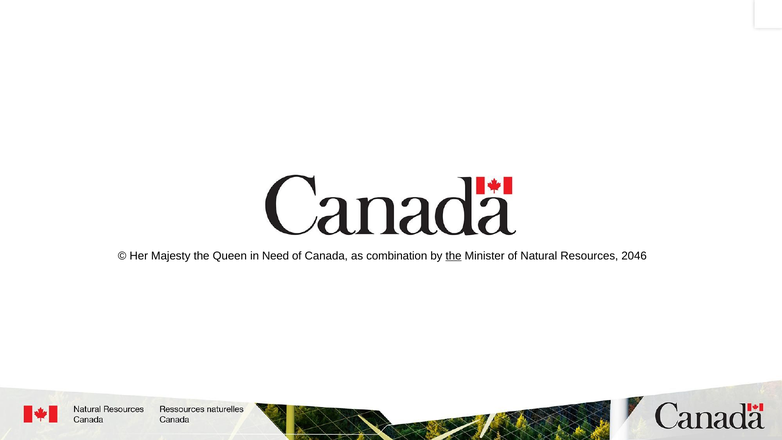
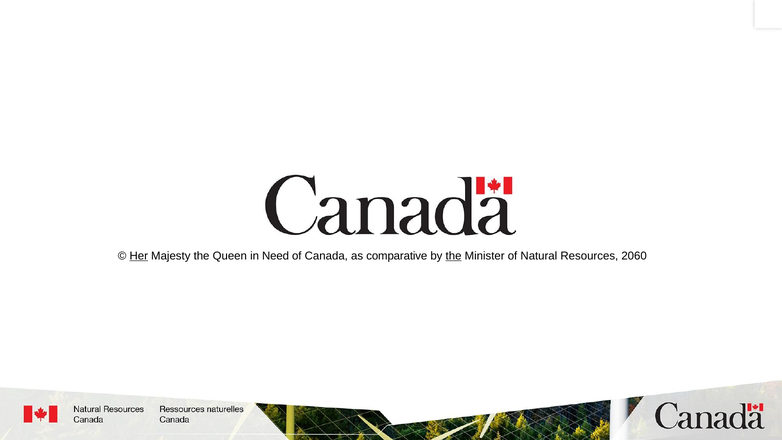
Her underline: none -> present (139, 256)
combination: combination -> comparative (397, 256)
2046: 2046 -> 2060 (634, 256)
